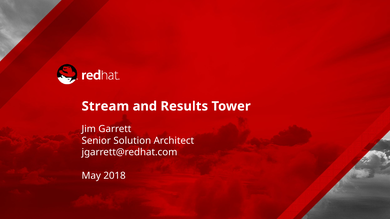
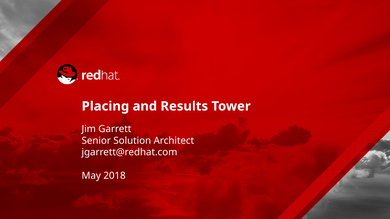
Stream: Stream -> Placing (105, 106)
